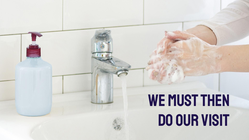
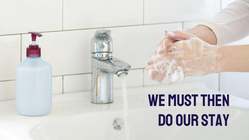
visit: visit -> stay (215, 121)
